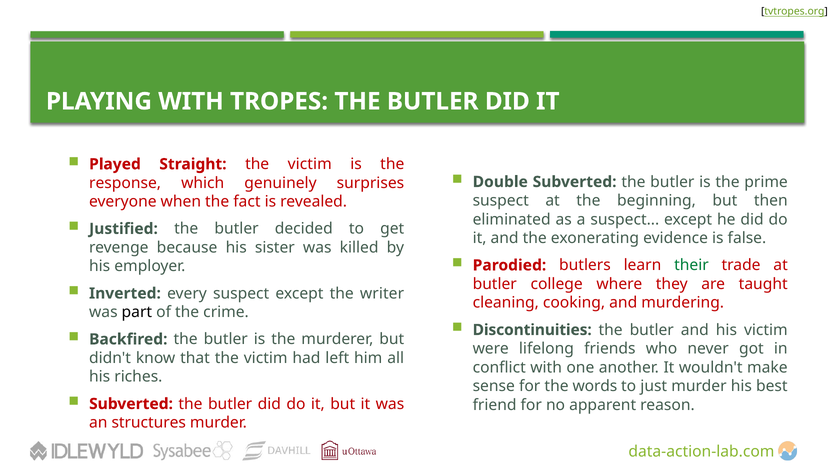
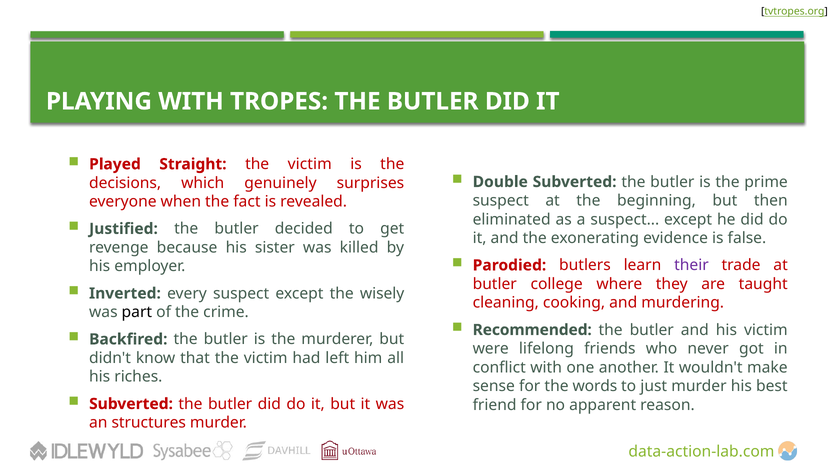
response: response -> decisions (125, 183)
their colour: green -> purple (691, 265)
writer: writer -> wisely (382, 293)
Discontinuities: Discontinuities -> Recommended (532, 330)
